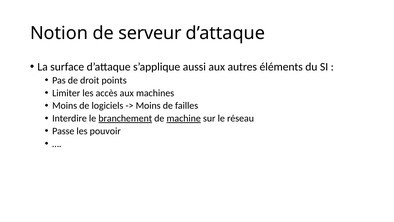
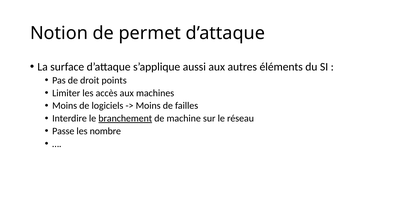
serveur: serveur -> permet (150, 33)
machine underline: present -> none (184, 118)
pouvoir: pouvoir -> nombre (105, 131)
